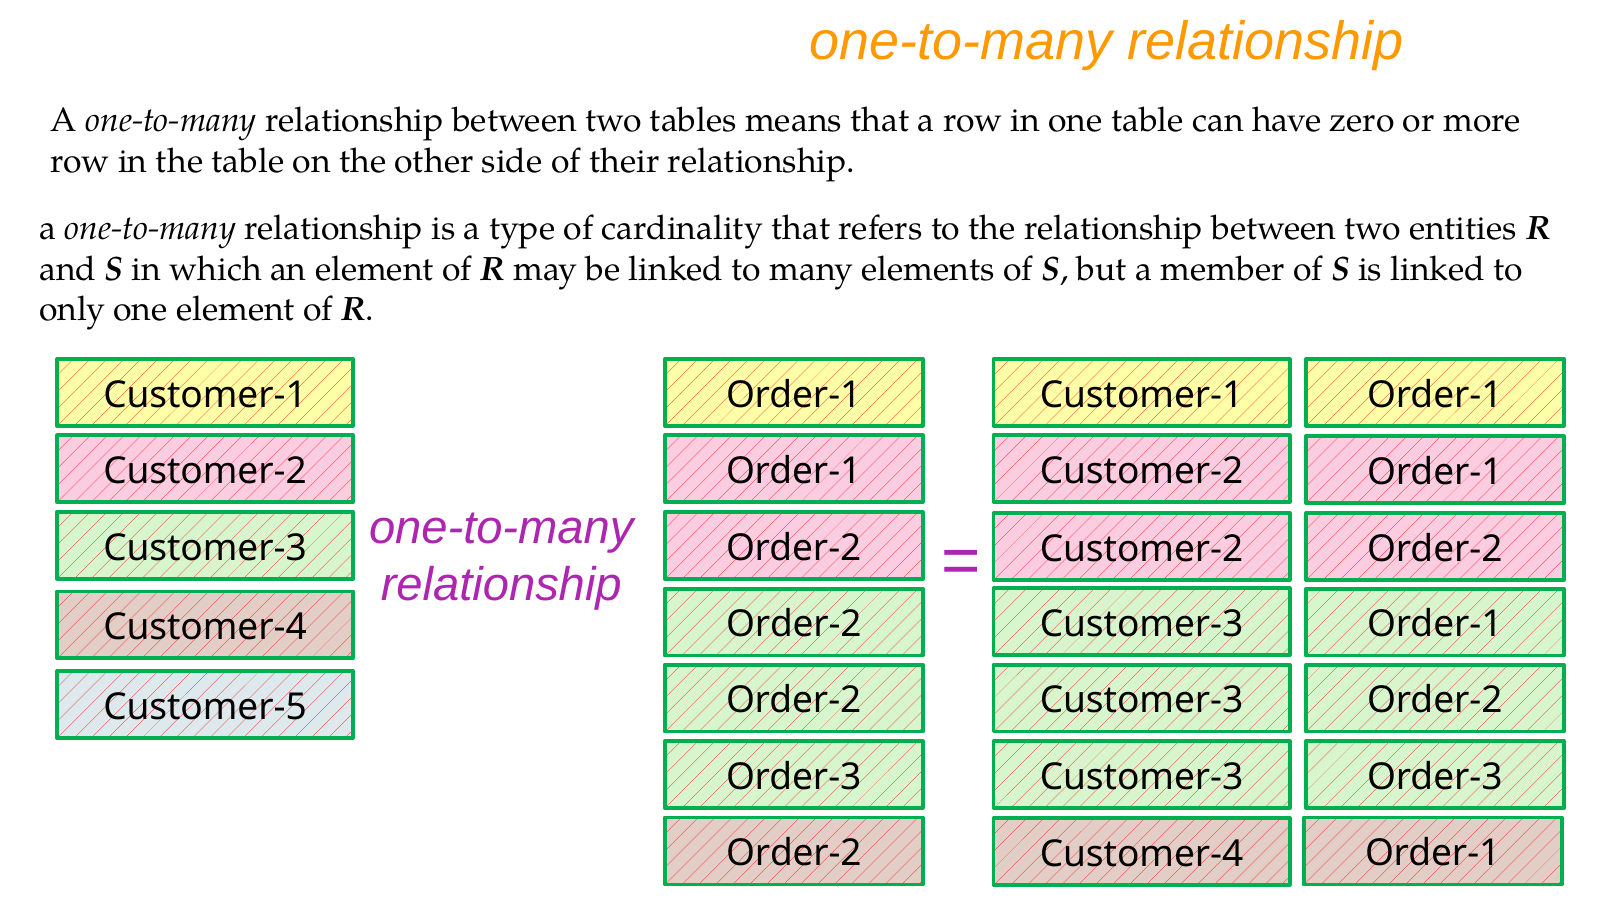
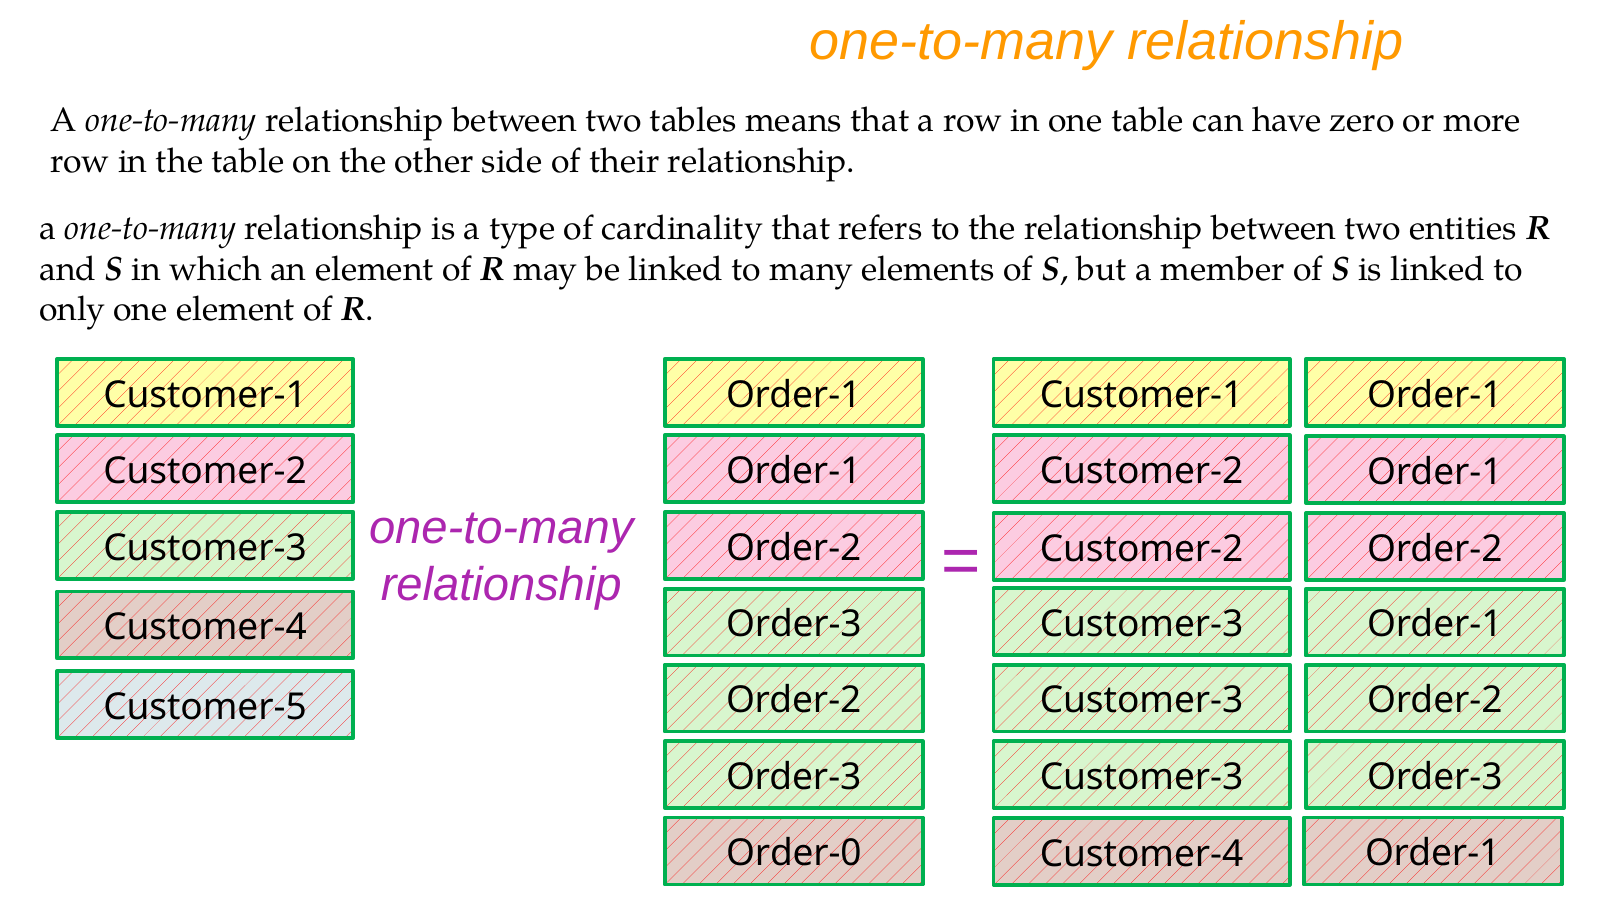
Order-2: Order-2 -> Order-3 (794, 625)
Order-2: Order-2 -> Order-0 (794, 854)
